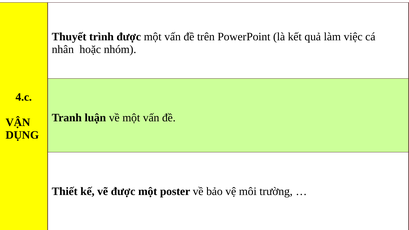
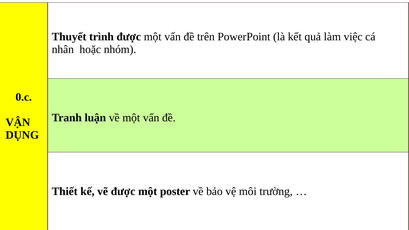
4.c: 4.c -> 0.c (24, 97)
